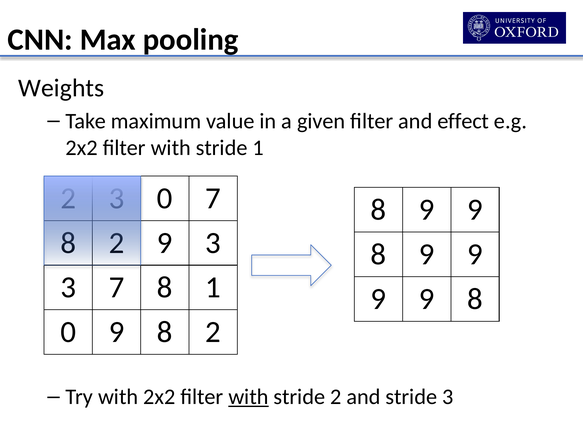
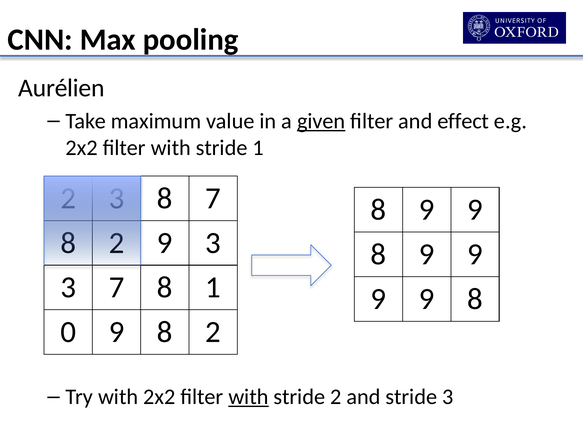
Weights: Weights -> Aurélien (61, 88)
given underline: none -> present (321, 121)
0: 0 -> 8 (165, 198)
